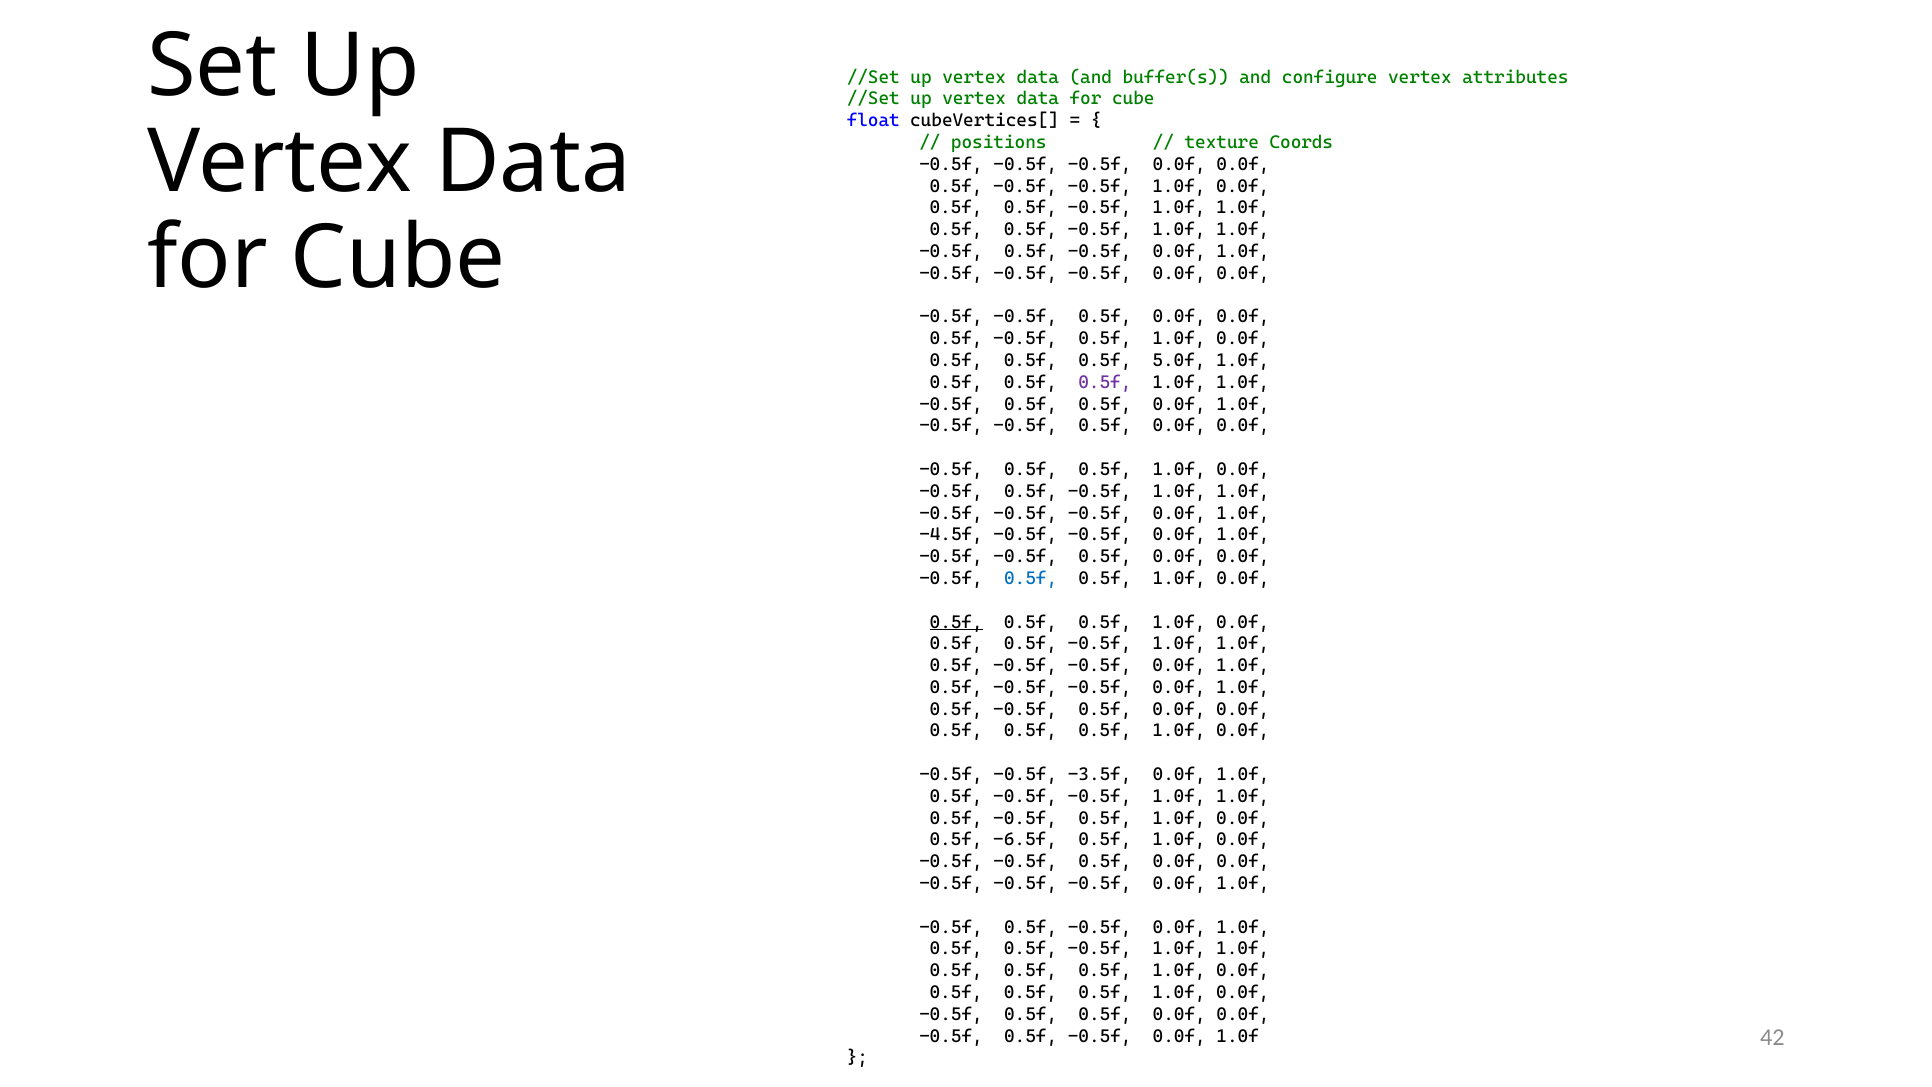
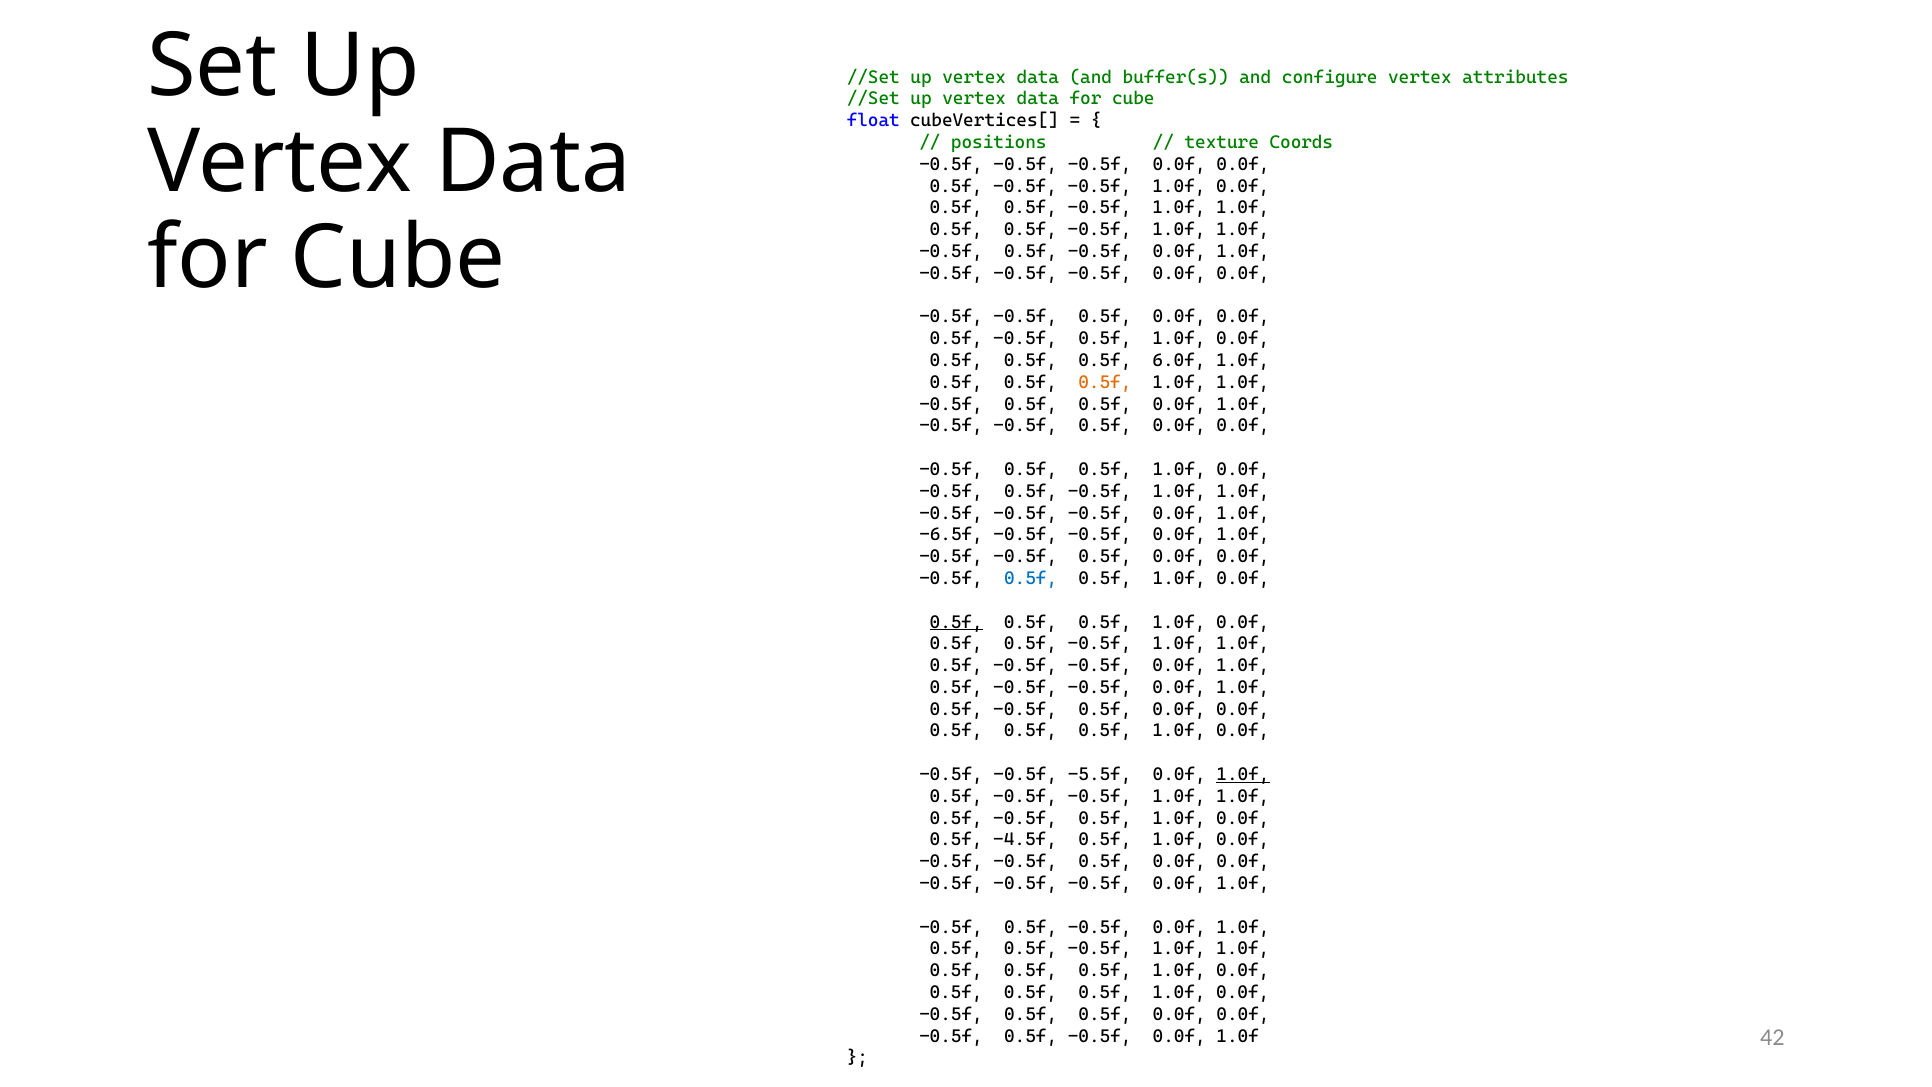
5.0f: 5.0f -> 6.0f (1179, 360)
0.5f colour: purple -> orange (1105, 382)
-4.5f: -4.5f -> -6.5f (951, 535)
-3.5f: -3.5f -> -5.5f (1100, 774)
1.0f underline: none -> present (1243, 774)
-6.5f: -6.5f -> -4.5f (1025, 840)
